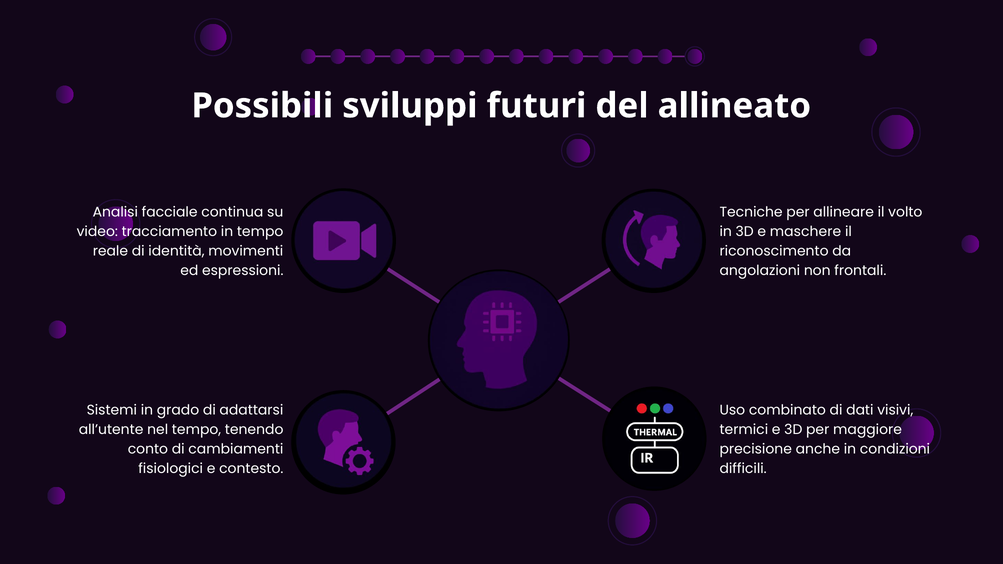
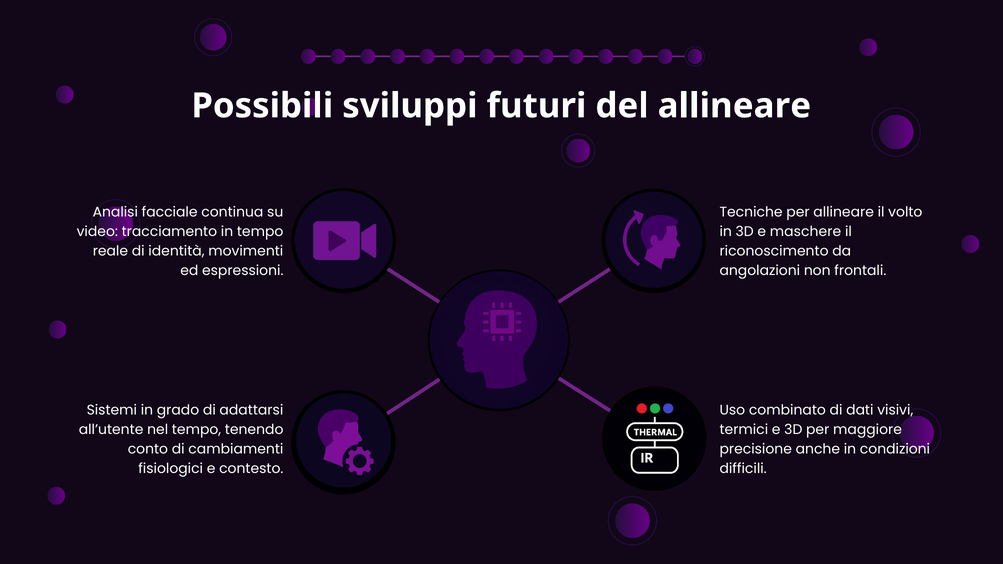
del allineato: allineato -> allineare (734, 106)
